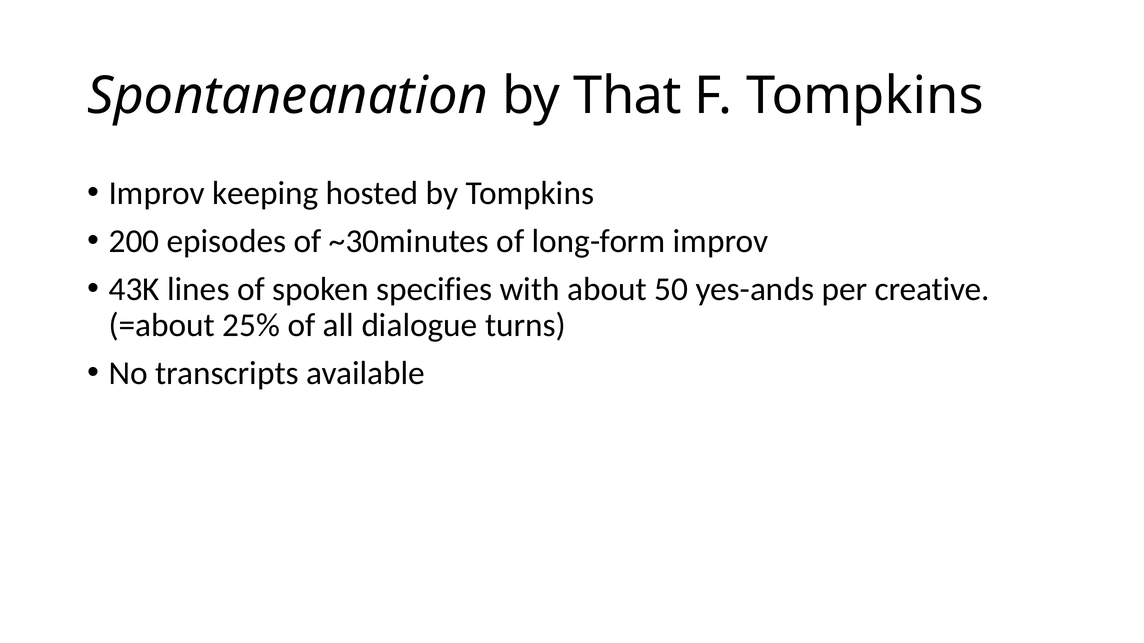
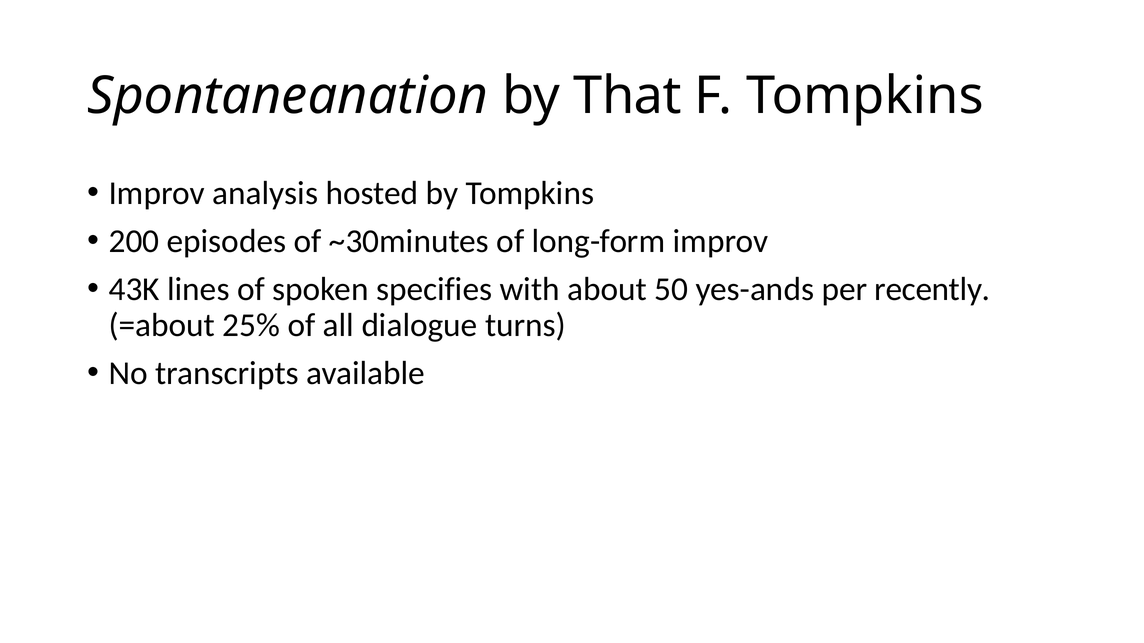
keeping: keeping -> analysis (265, 193)
creative: creative -> recently (932, 289)
